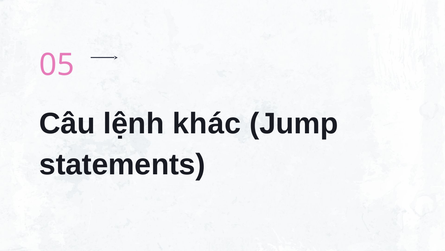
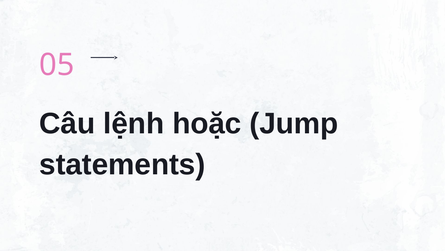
khác: khác -> hoặc (207, 123)
